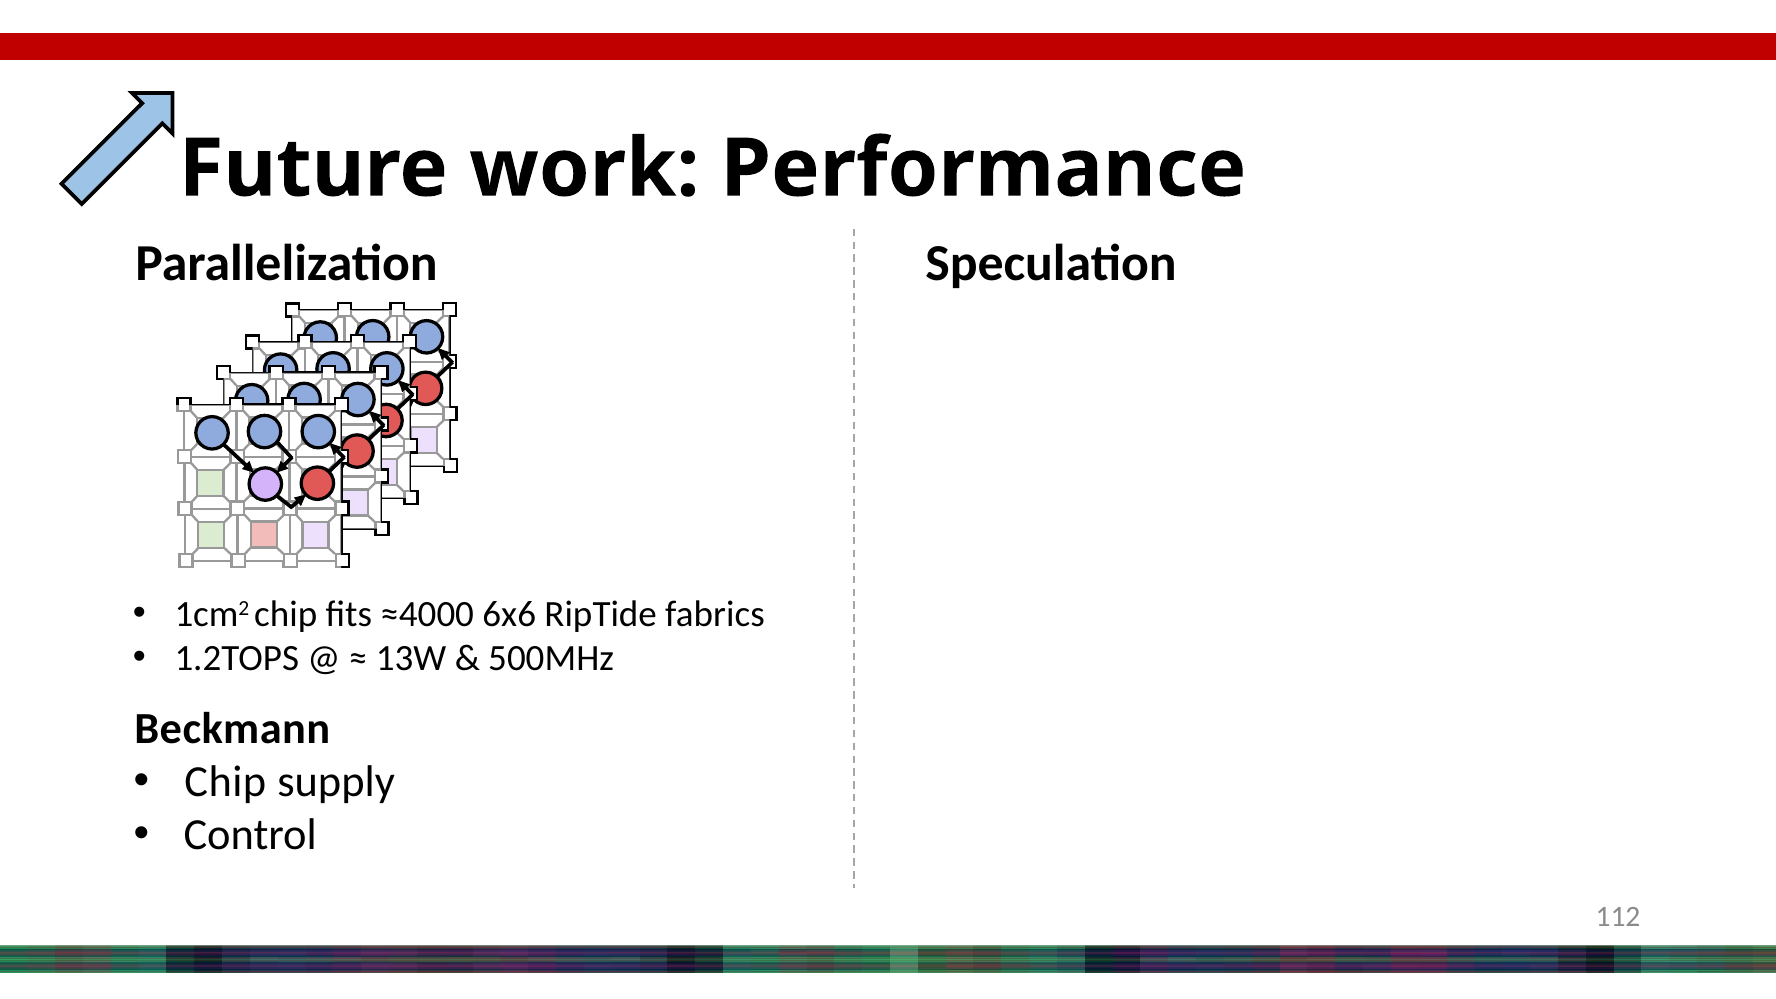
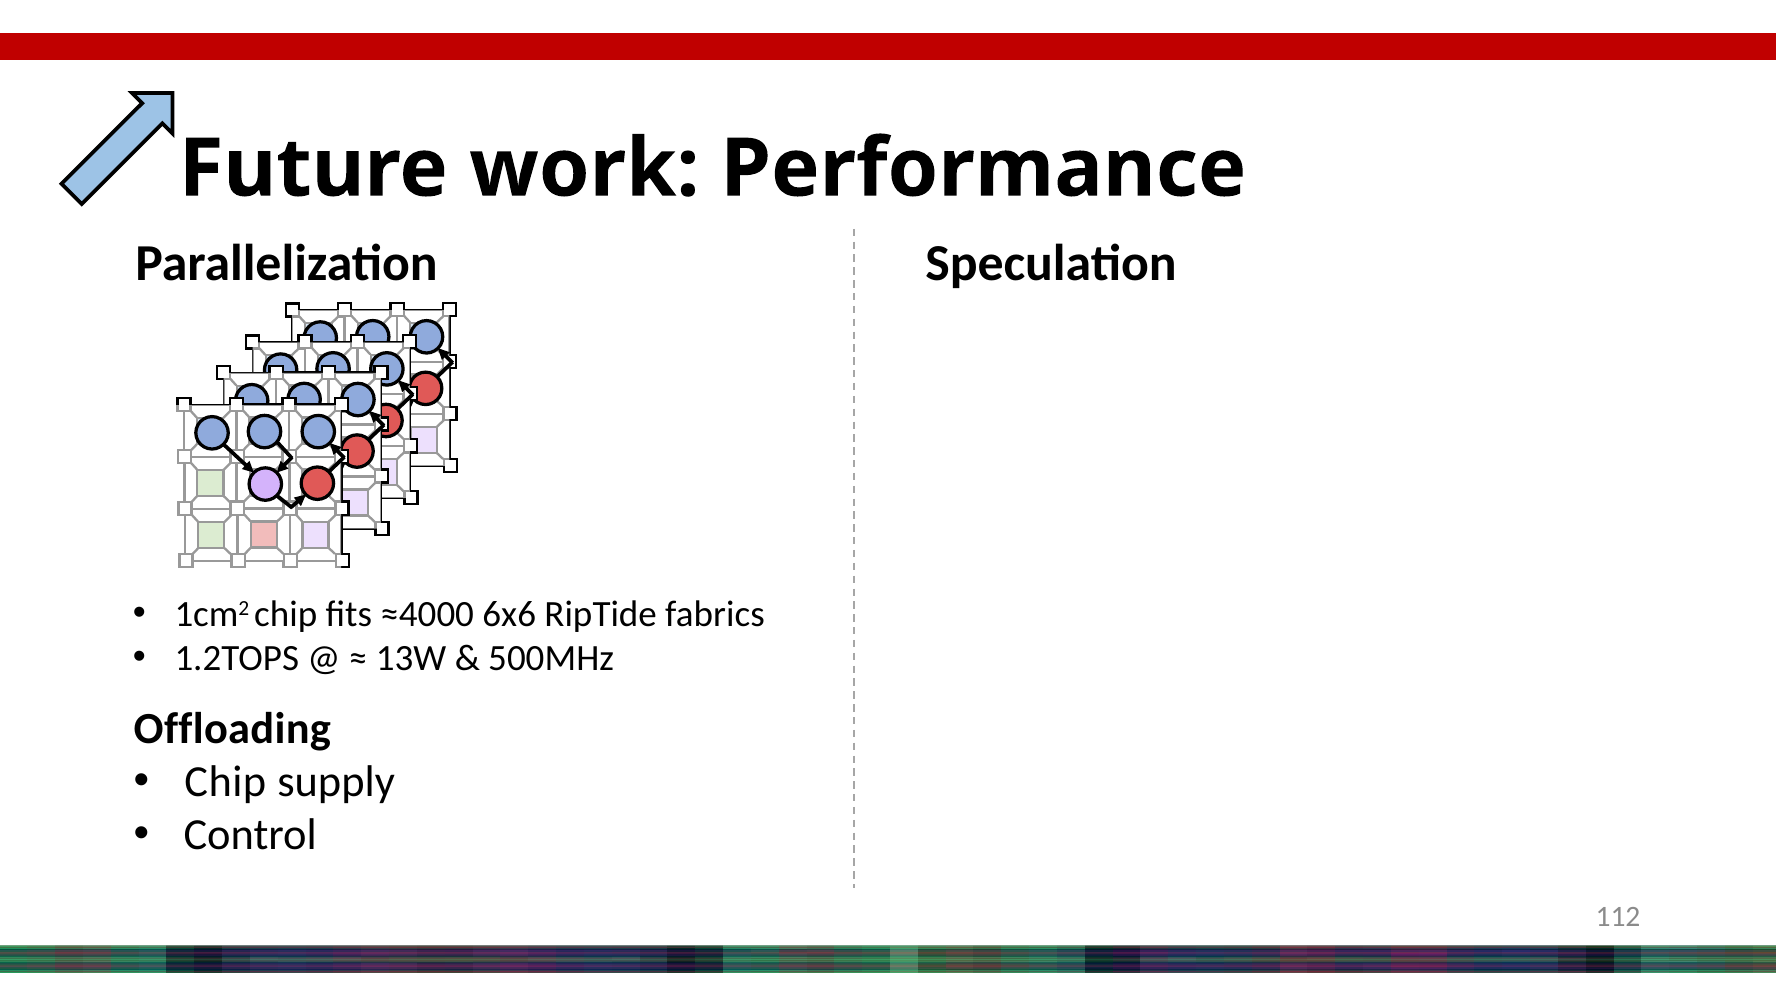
Beckmann: Beckmann -> Offloading (232, 729)
